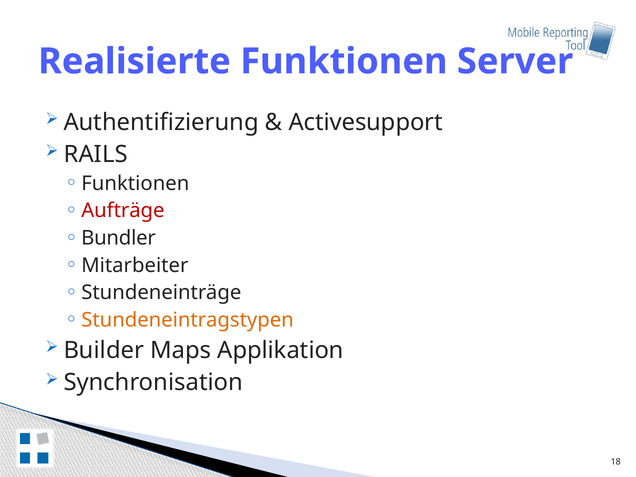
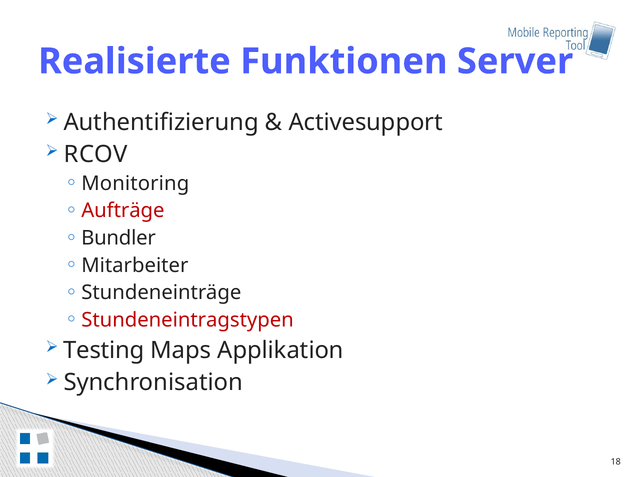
RAILS: RAILS -> RCOV (96, 154)
Funktionen: Funktionen -> Monitoring (135, 183)
Stundeneintragstypen colour: orange -> red (188, 320)
Builder: Builder -> Testing (104, 350)
